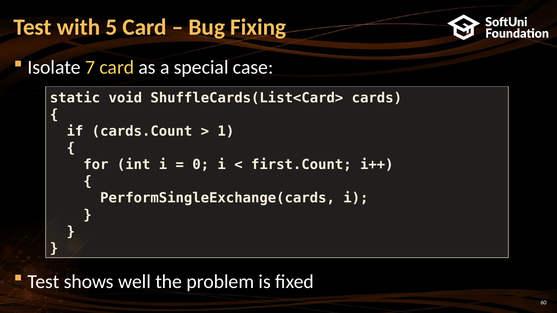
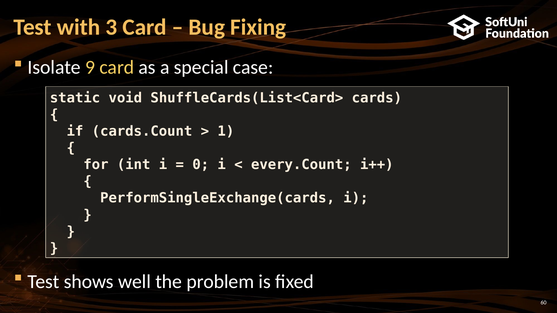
5: 5 -> 3 (111, 27)
7: 7 -> 9 (90, 67)
first.Count: first.Count -> every.Count (301, 165)
